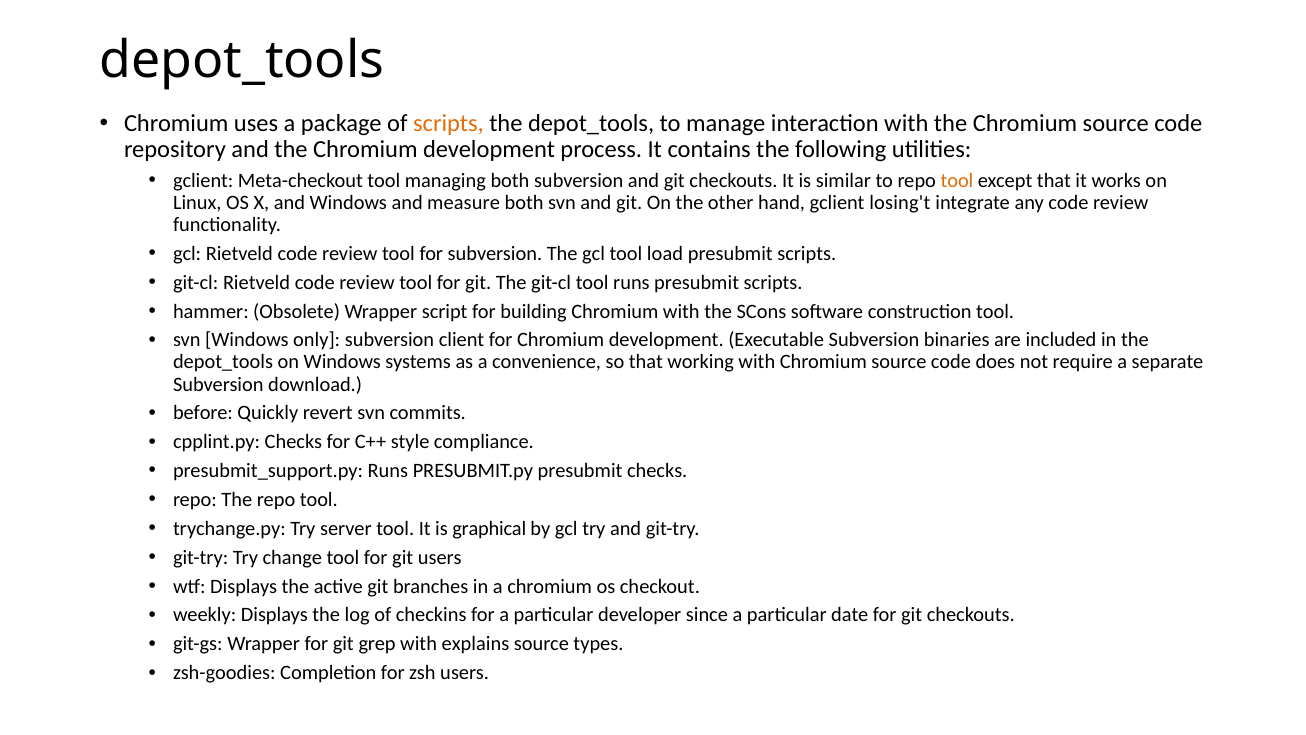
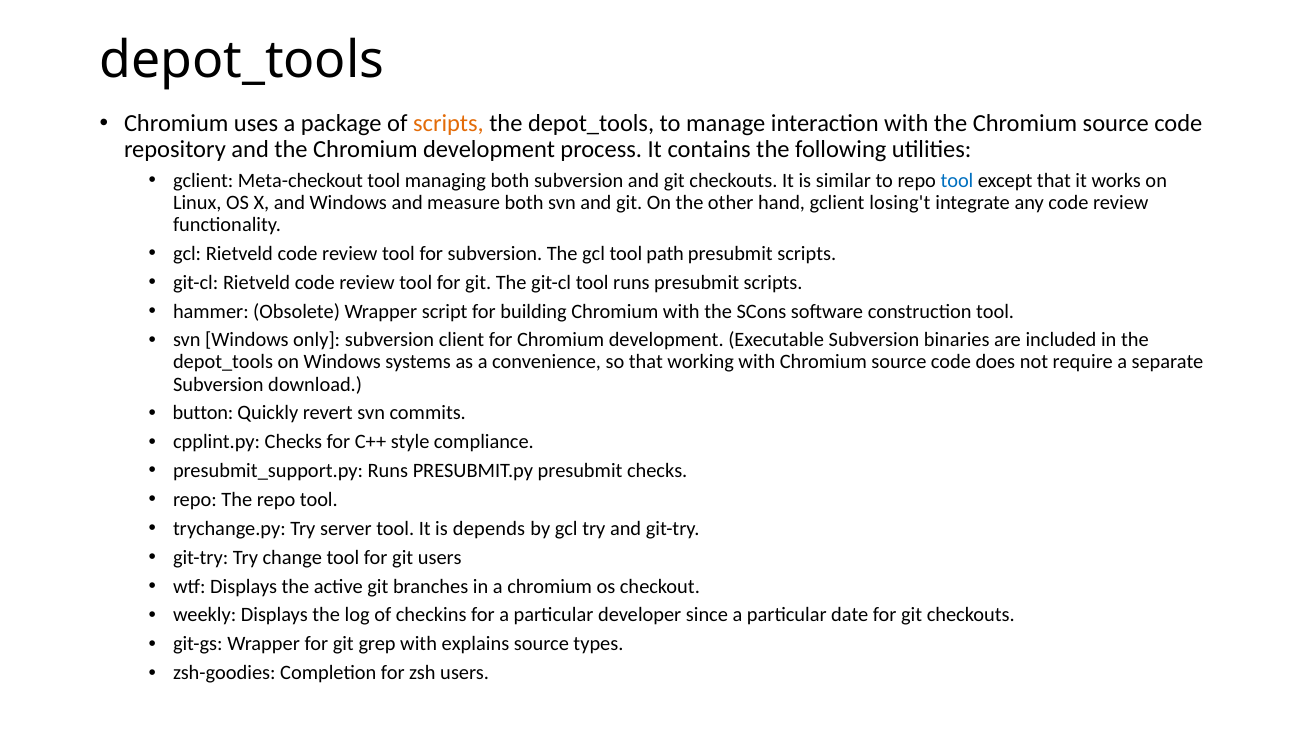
tool colour: orange -> blue (957, 180)
load: load -> path (665, 253)
before: before -> button (203, 413)
graphical: graphical -> depends (489, 528)
